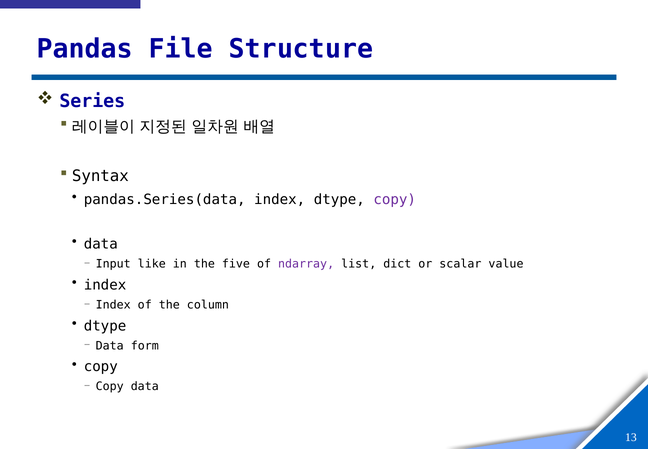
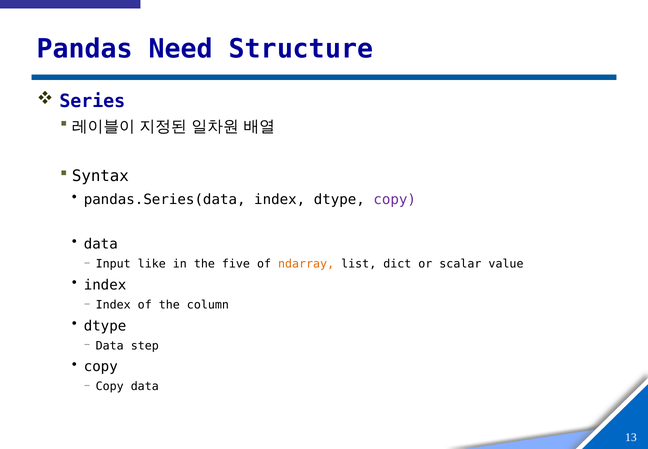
File: File -> Need (181, 49)
ndarray colour: purple -> orange (306, 264)
form: form -> step (145, 345)
